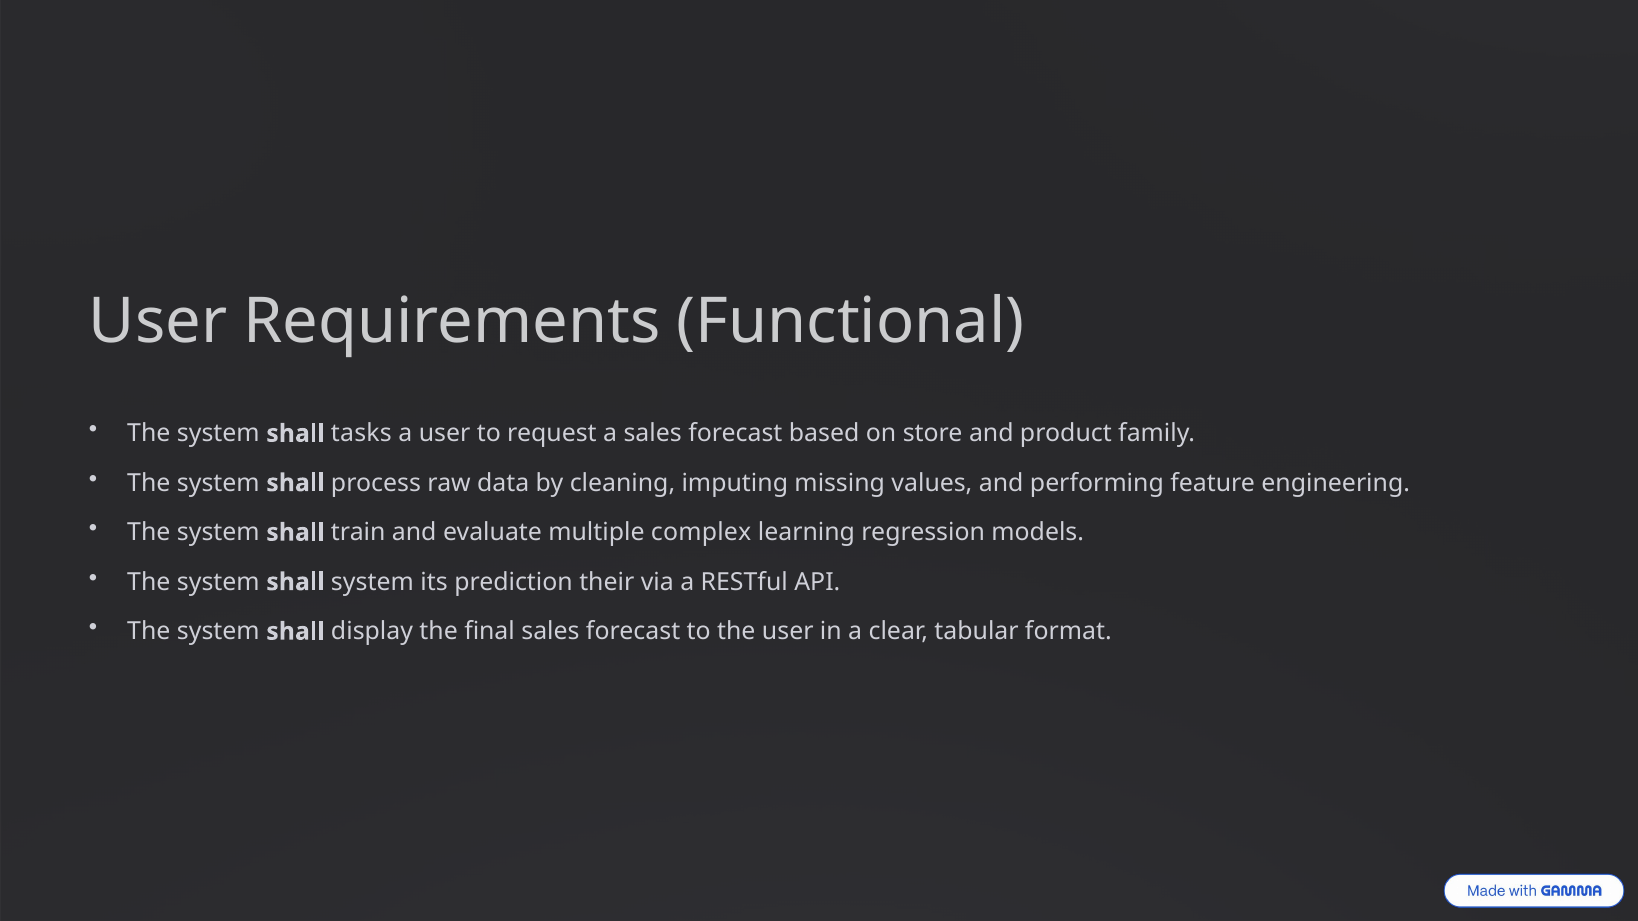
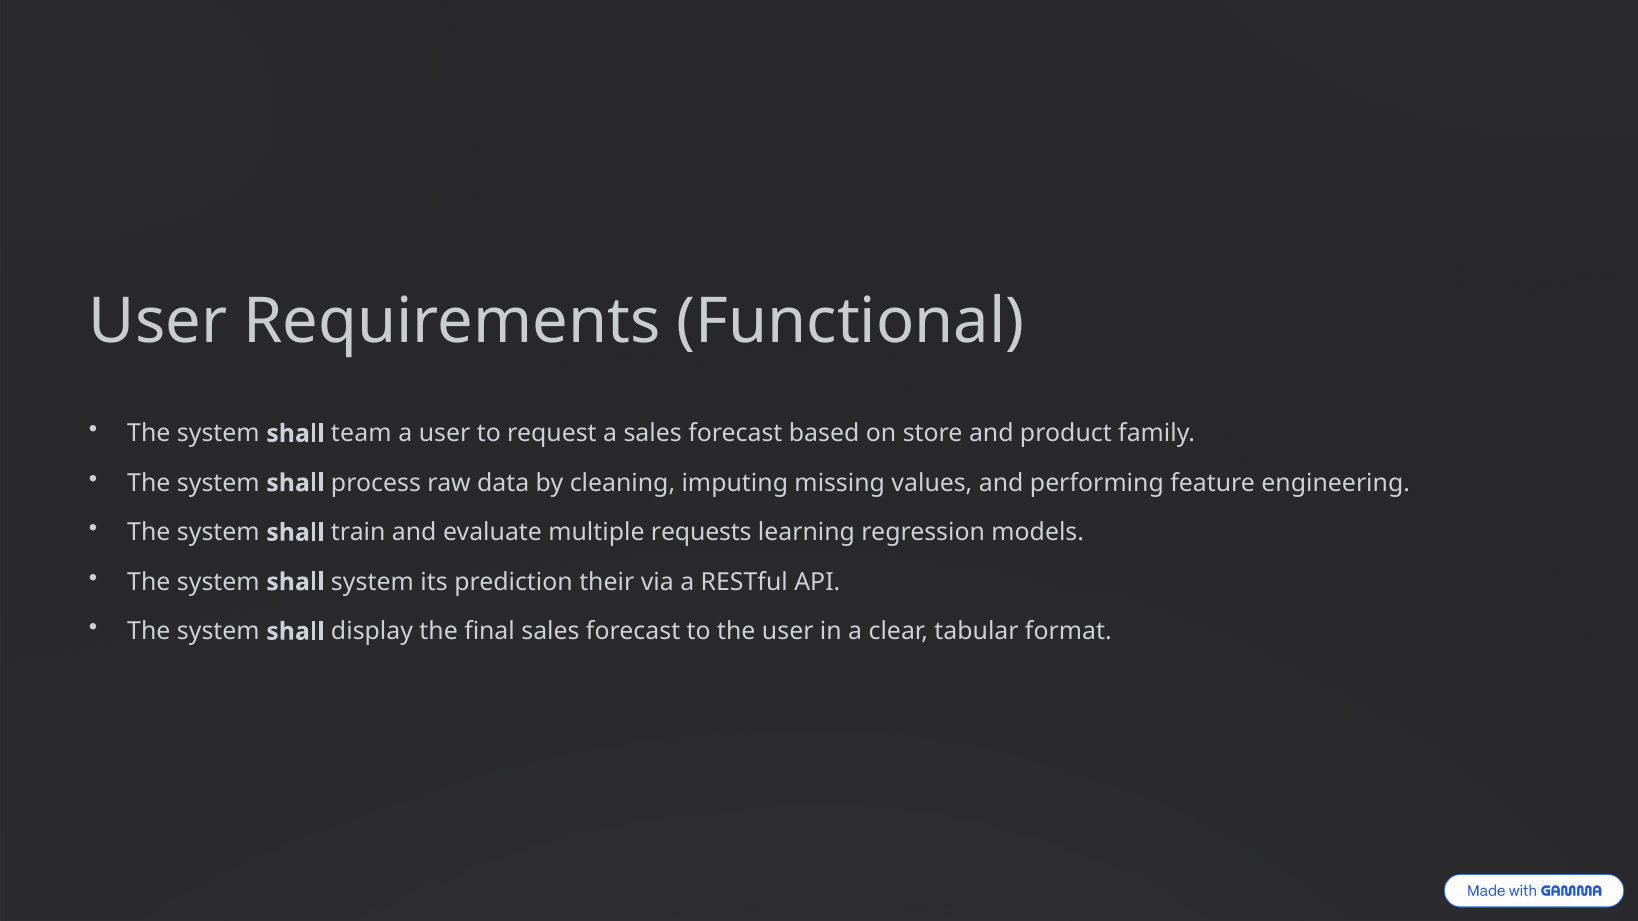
tasks: tasks -> team (361, 434)
complex: complex -> requests (701, 533)
